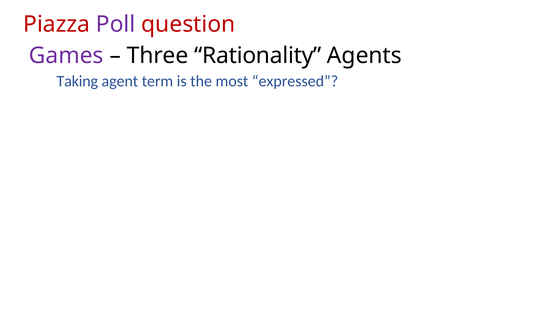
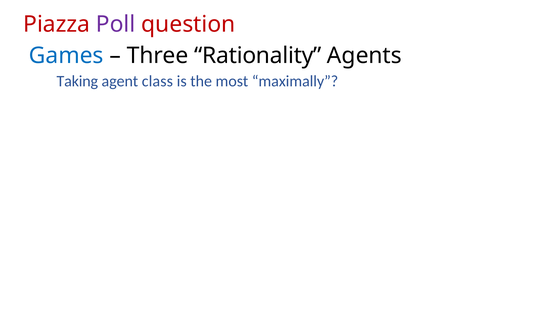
Games colour: purple -> blue (66, 55)
term: term -> class (157, 81)
expressed: expressed -> maximally (295, 81)
